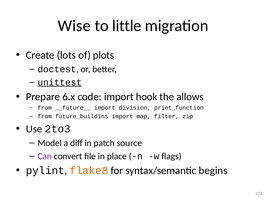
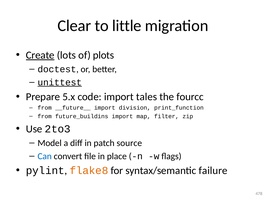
Wise: Wise -> Clear (74, 26)
Create underline: none -> present (40, 55)
6.x: 6.x -> 5.x (69, 97)
hook: hook -> tales (147, 97)
allows: allows -> fourcc (190, 97)
Can colour: purple -> blue (45, 156)
begins: begins -> failure (213, 170)
